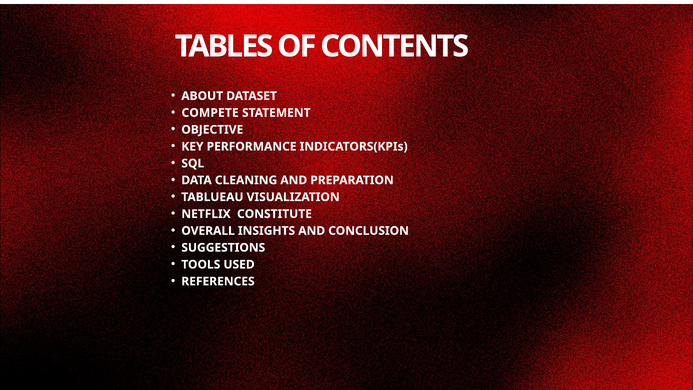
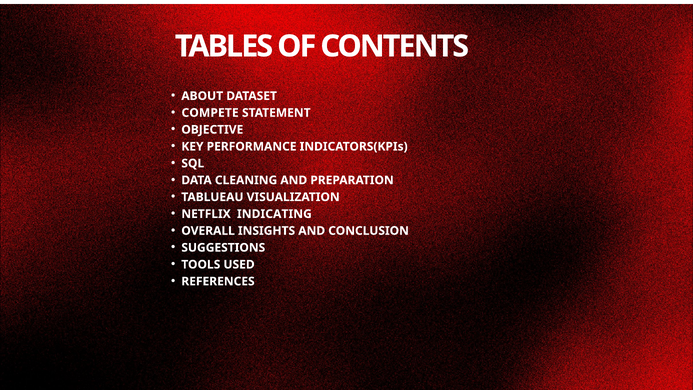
CONSTITUTE: CONSTITUTE -> INDICATING (274, 214)
